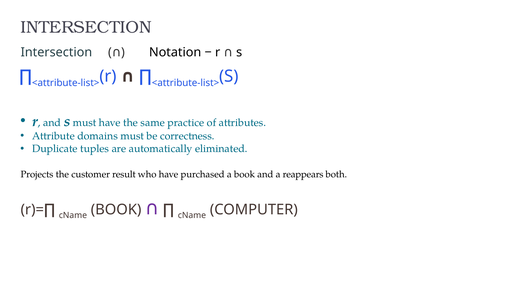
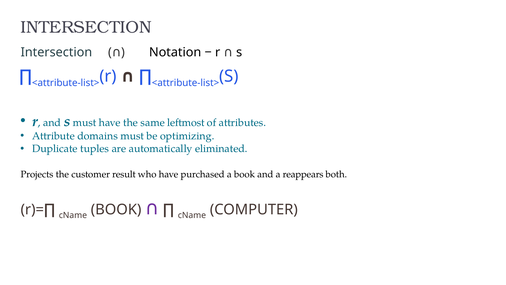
practice: practice -> leftmost (186, 122)
correctness: correctness -> optimizing (187, 136)
